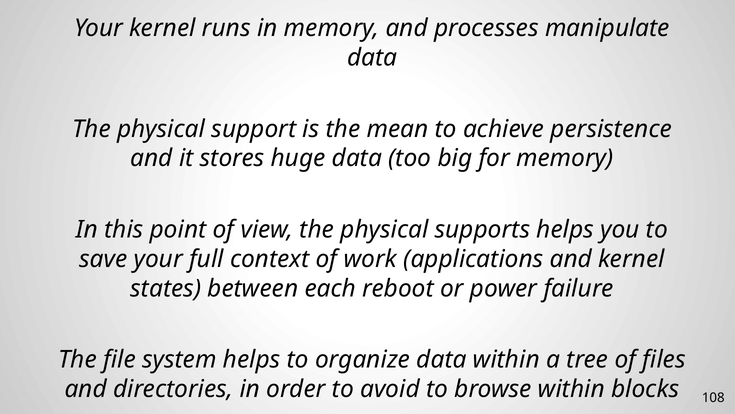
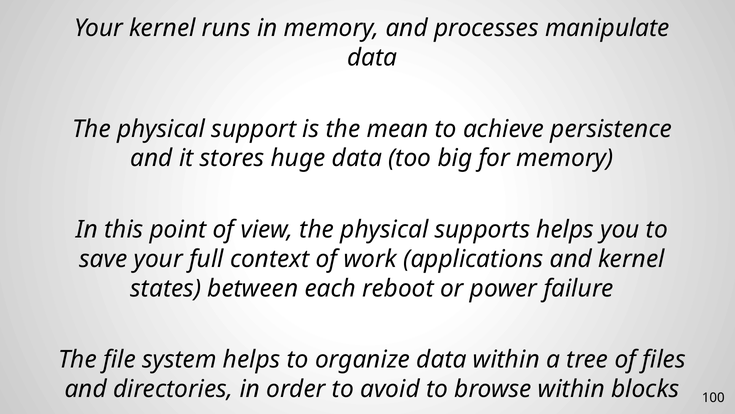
108: 108 -> 100 (713, 397)
